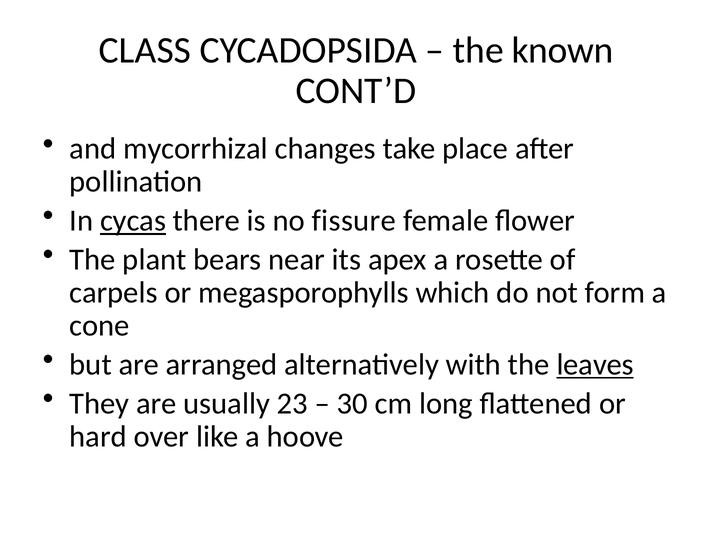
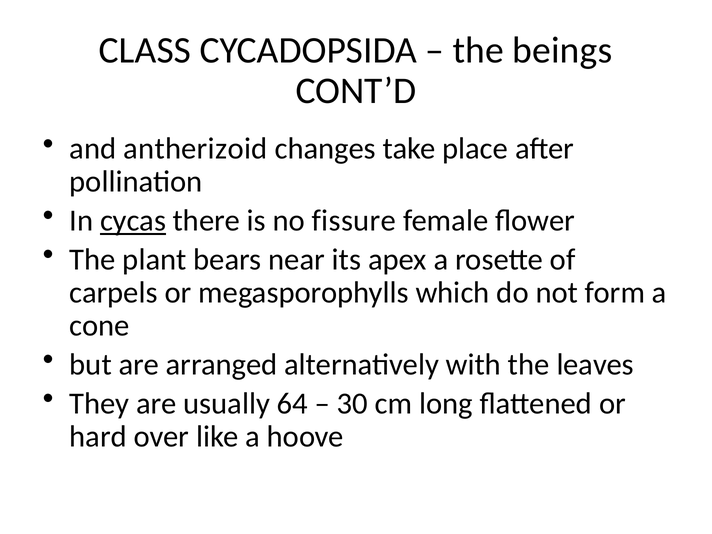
known: known -> beings (562, 50)
mycorrhizal: mycorrhizal -> antherizoid (195, 149)
leaves underline: present -> none (595, 365)
23: 23 -> 64 (292, 403)
